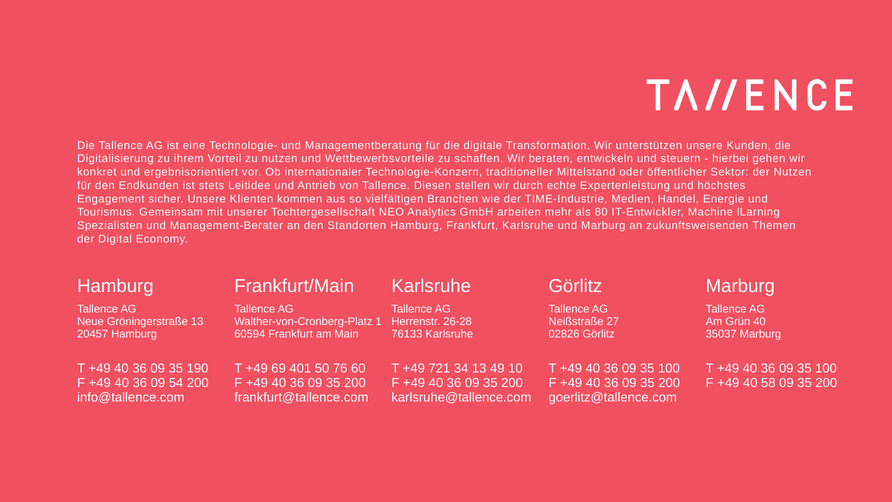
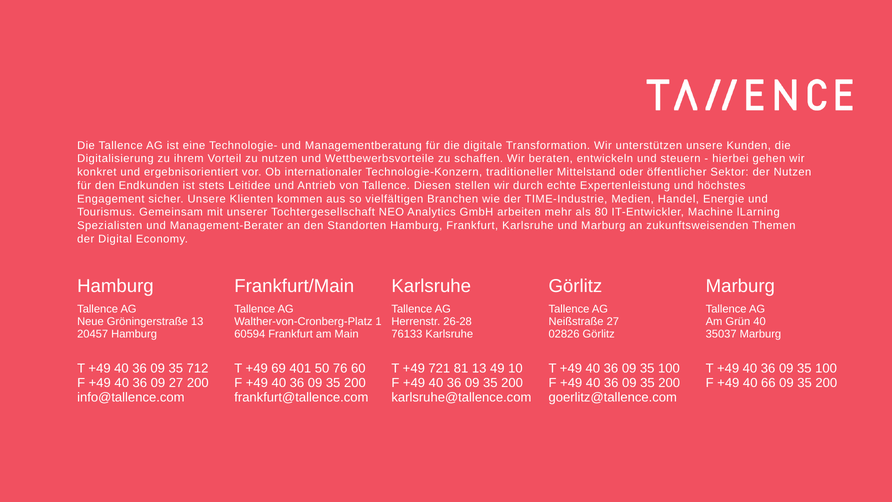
190: 190 -> 712 (198, 368)
34: 34 -> 81 (461, 368)
09 54: 54 -> 27 (176, 383)
58: 58 -> 66 (768, 383)
